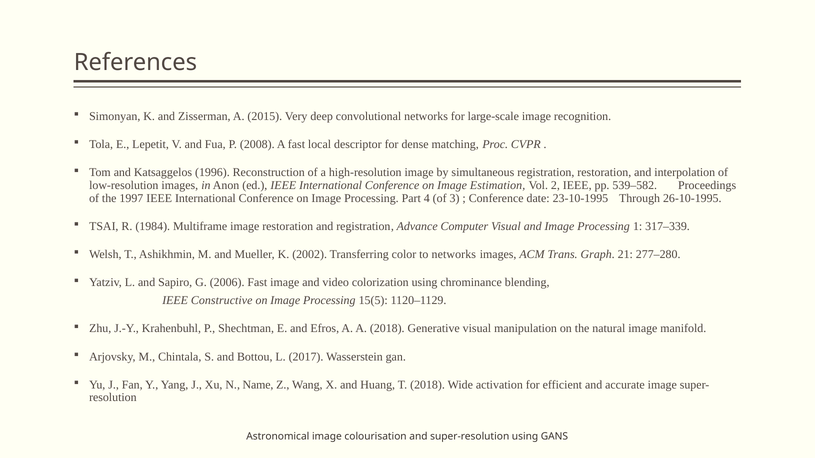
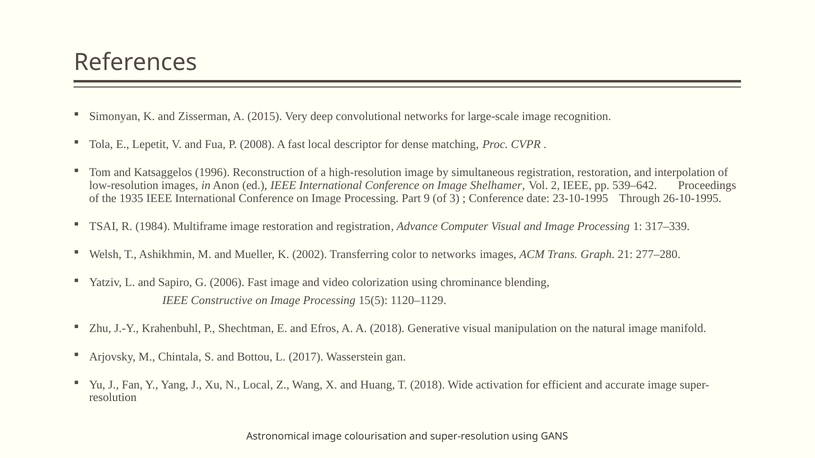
Estimation: Estimation -> Shelhamer (498, 185)
539–582: 539–582 -> 539–642 (635, 185)
1997: 1997 -> 1935 (131, 198)
4: 4 -> 9 (427, 198)
N Name: Name -> Local (258, 385)
